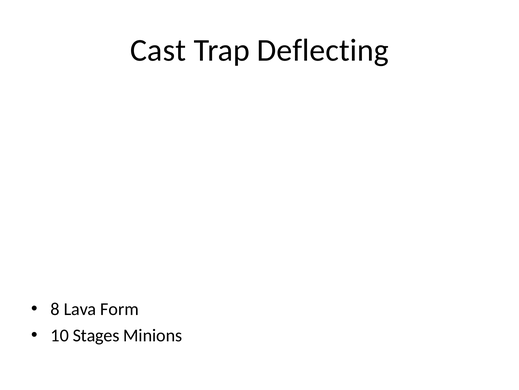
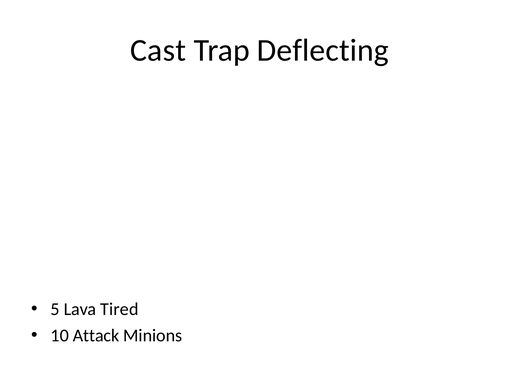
8: 8 -> 5 (55, 309)
Form: Form -> Tired (119, 309)
Stages: Stages -> Attack (96, 335)
